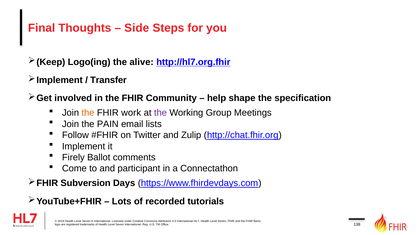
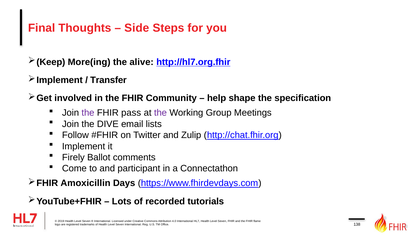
Logo(ing: Logo(ing -> More(ing (89, 62)
the colour: orange -> purple (88, 113)
work: work -> pass (131, 113)
PAIN: PAIN -> DIVE (108, 124)
Subversion: Subversion -> Amoxicillin (86, 183)
